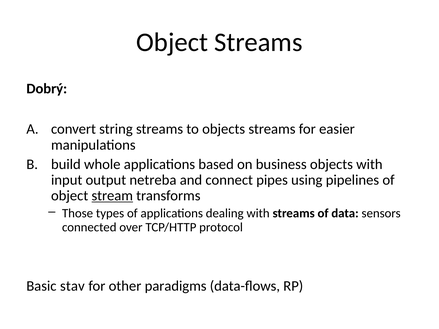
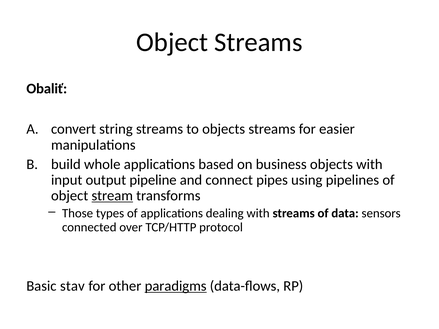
Dobrý: Dobrý -> Obaliť (47, 89)
netreba: netreba -> pipeline (153, 180)
paradigms underline: none -> present (176, 286)
